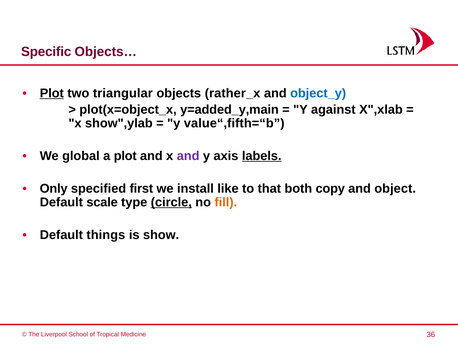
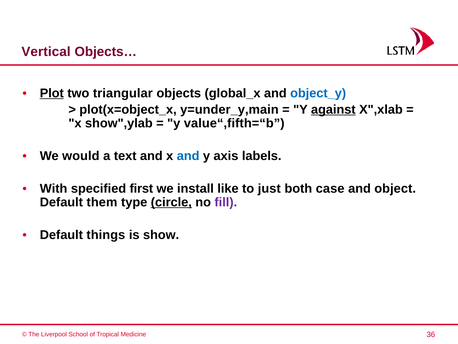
Specific: Specific -> Vertical (46, 52)
rather_x: rather_x -> global_x (233, 93)
y=added_y,main: y=added_y,main -> y=under_y,main (229, 109)
against underline: none -> present (333, 109)
global: global -> would (81, 156)
a plot: plot -> text (125, 156)
and colour: purple -> blue (188, 156)
labels underline: present -> none (262, 156)
Only: Only -> With (54, 188)
that: that -> just (269, 188)
copy: copy -> case (330, 188)
scale: scale -> them (102, 202)
fill colour: orange -> purple (226, 202)
